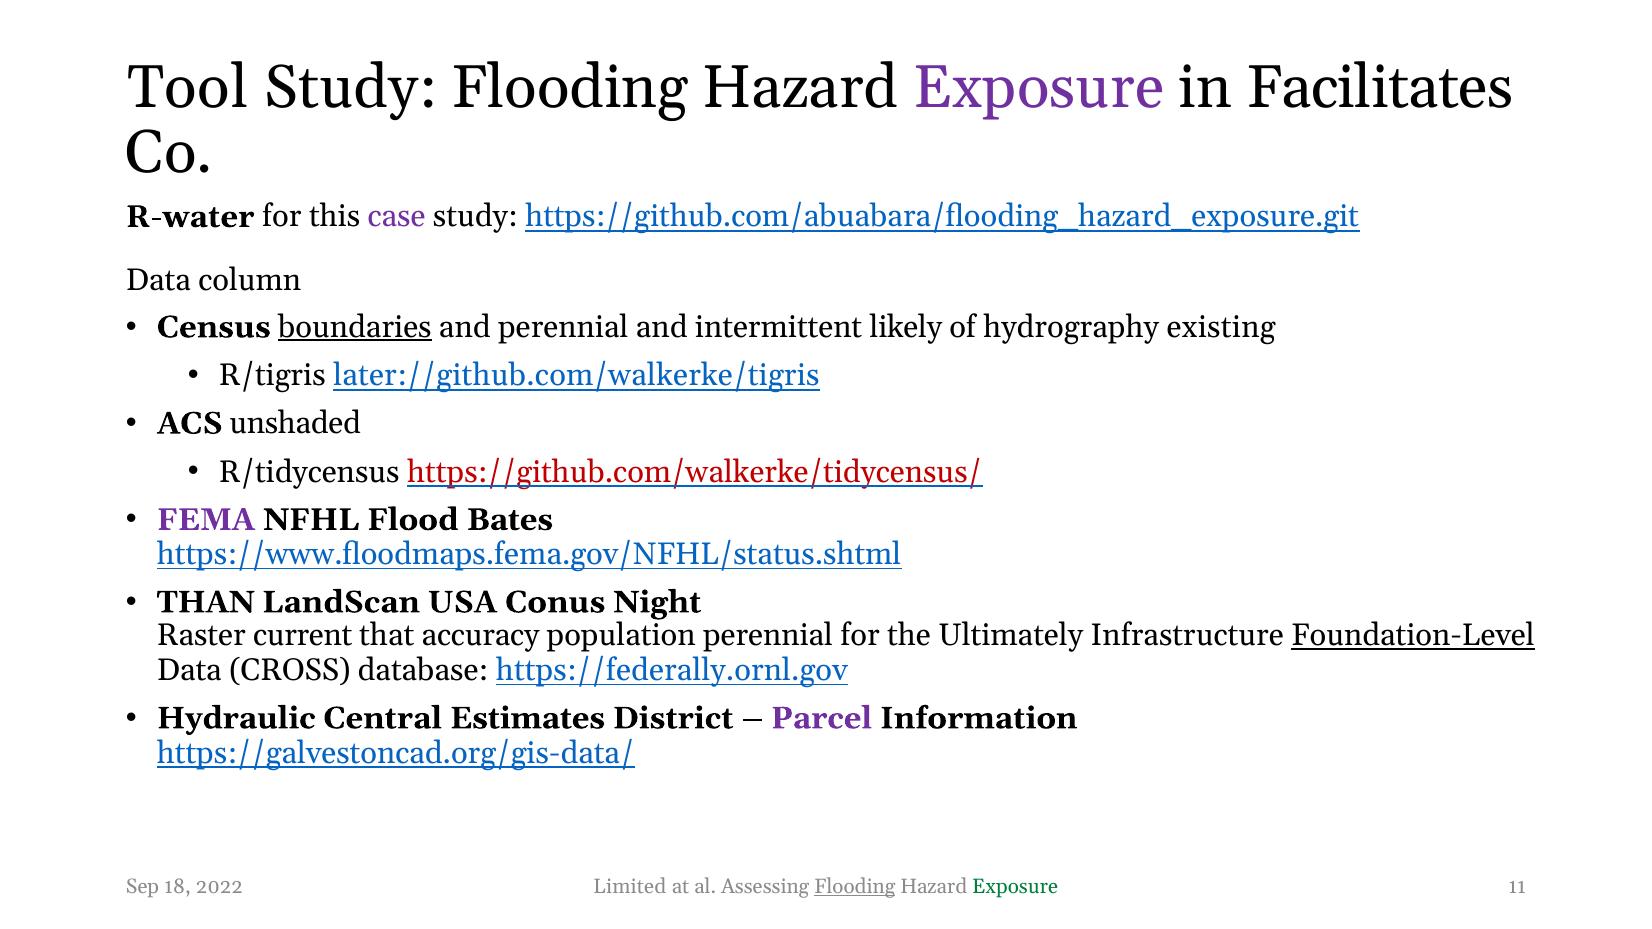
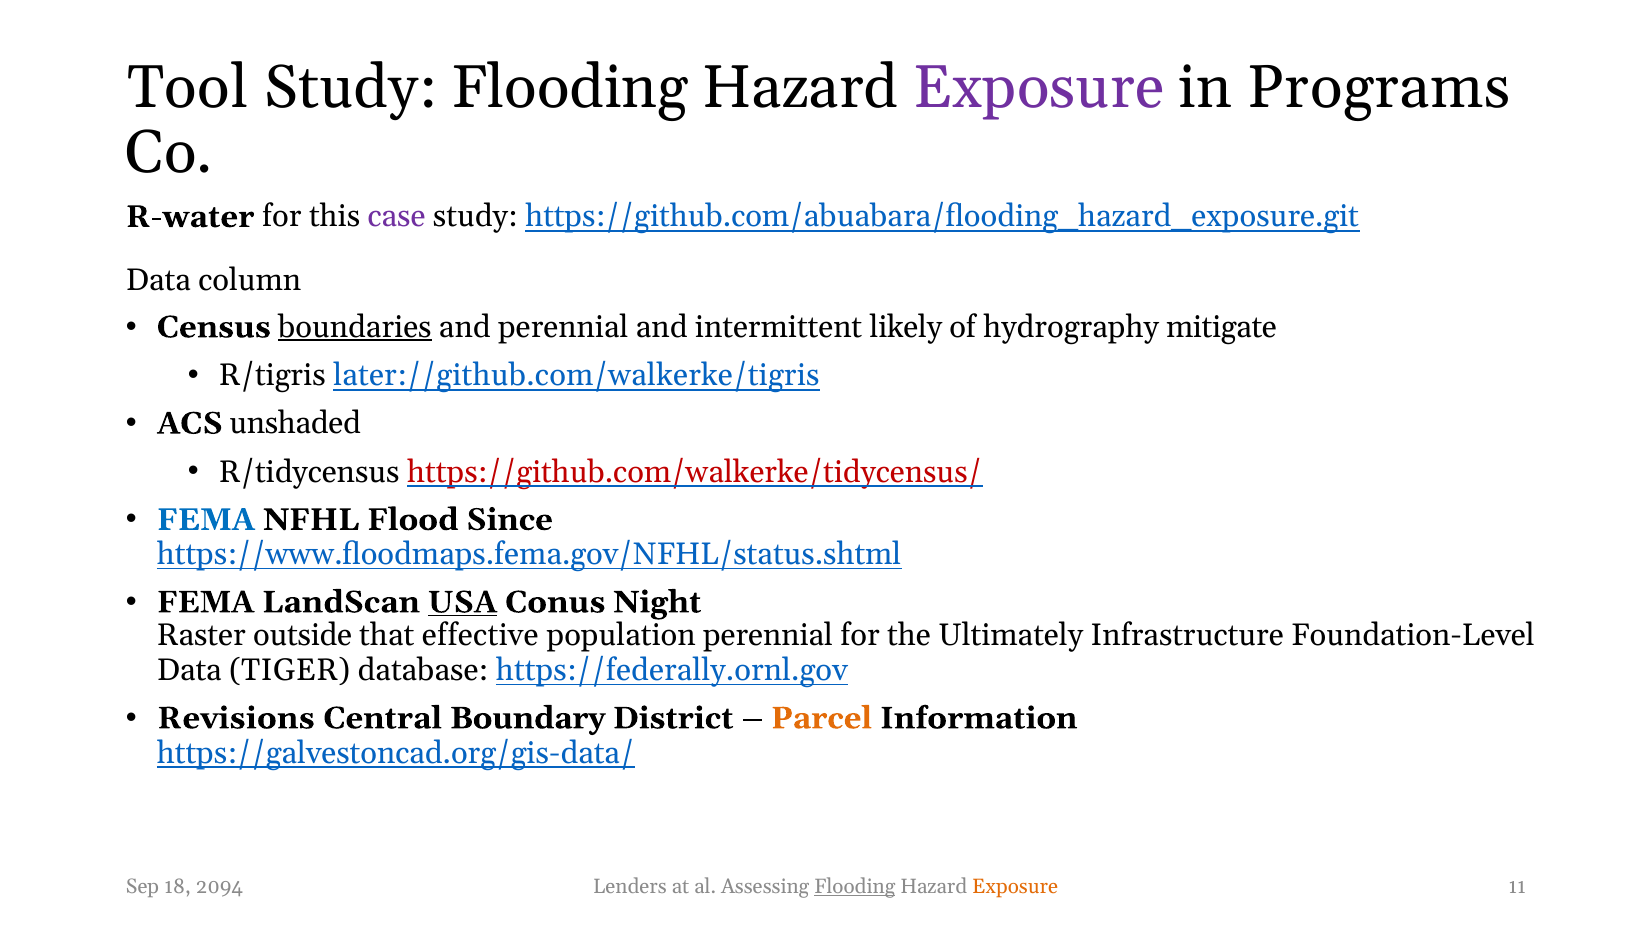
Facilitates: Facilitates -> Programs (1379, 88)
existing: existing -> mitigate (1221, 327)
FEMA colour: purple -> blue (206, 520)
Bates: Bates -> Since (510, 520)
THAN: THAN -> FEMA (206, 602)
USA underline: none -> present (463, 602)
current: current -> outside (303, 636)
accuracy: accuracy -> effective (480, 636)
Foundation-Level underline: present -> none (1413, 636)
CROSS: CROSS -> TIGER (290, 671)
Hydraulic: Hydraulic -> Revisions (236, 718)
Estimates: Estimates -> Boundary (528, 718)
Parcel colour: purple -> orange (822, 718)
Limited: Limited -> Lenders (630, 887)
Exposure colour: green -> orange (1015, 887)
2022: 2022 -> 2094 (219, 887)
